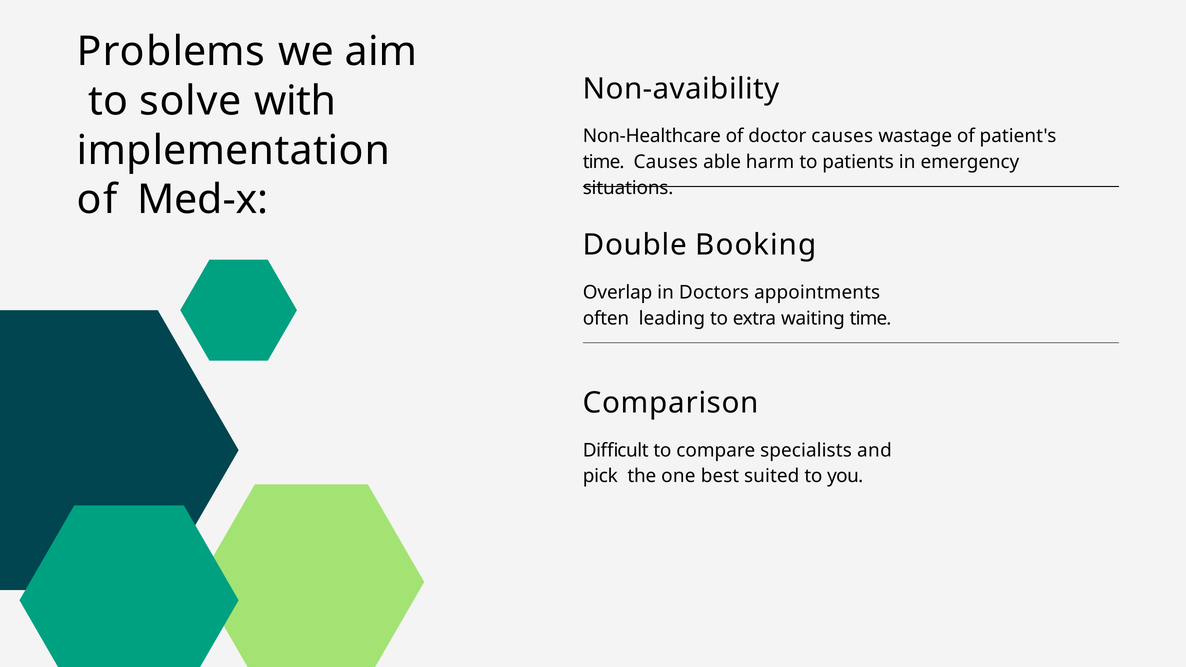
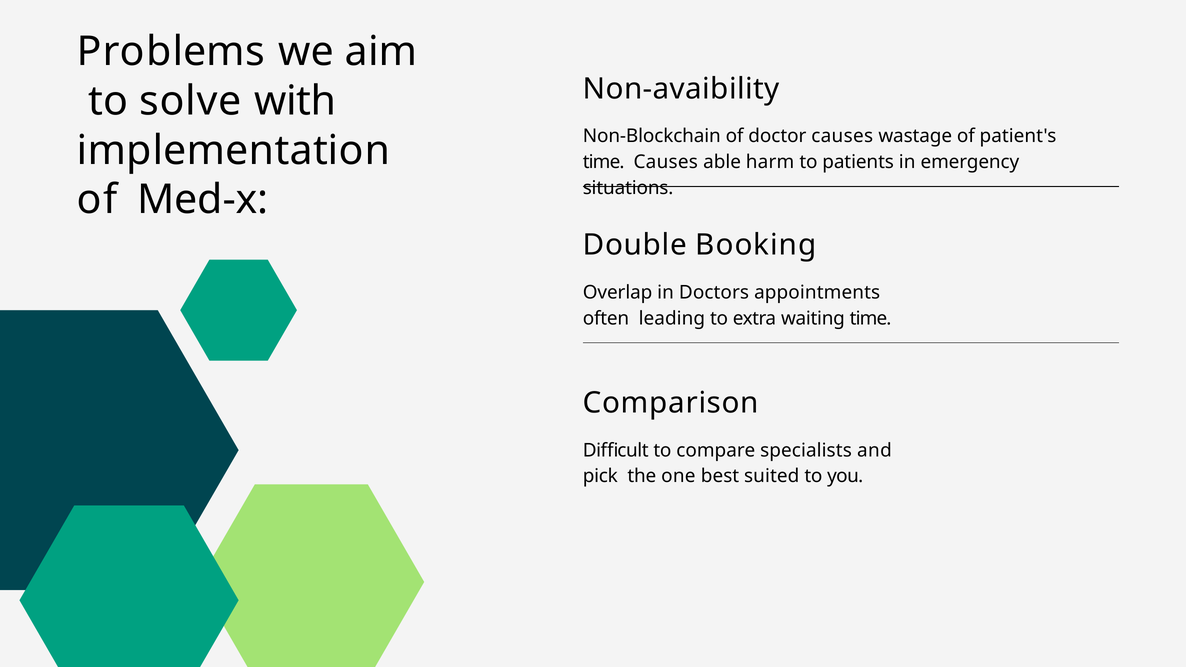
Non-Healthcare: Non-Healthcare -> Non-Blockchain (652, 136)
